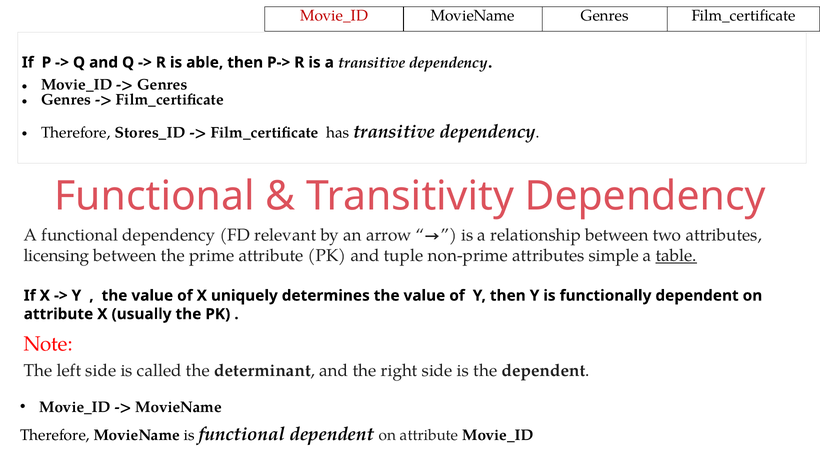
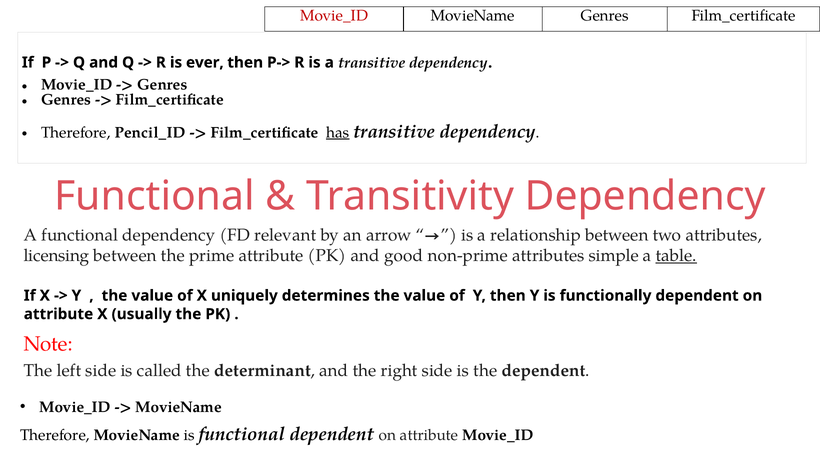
able: able -> ever (205, 63)
Stores_ID: Stores_ID -> Pencil_ID (150, 133)
has underline: none -> present (338, 133)
tuple: tuple -> good (404, 256)
